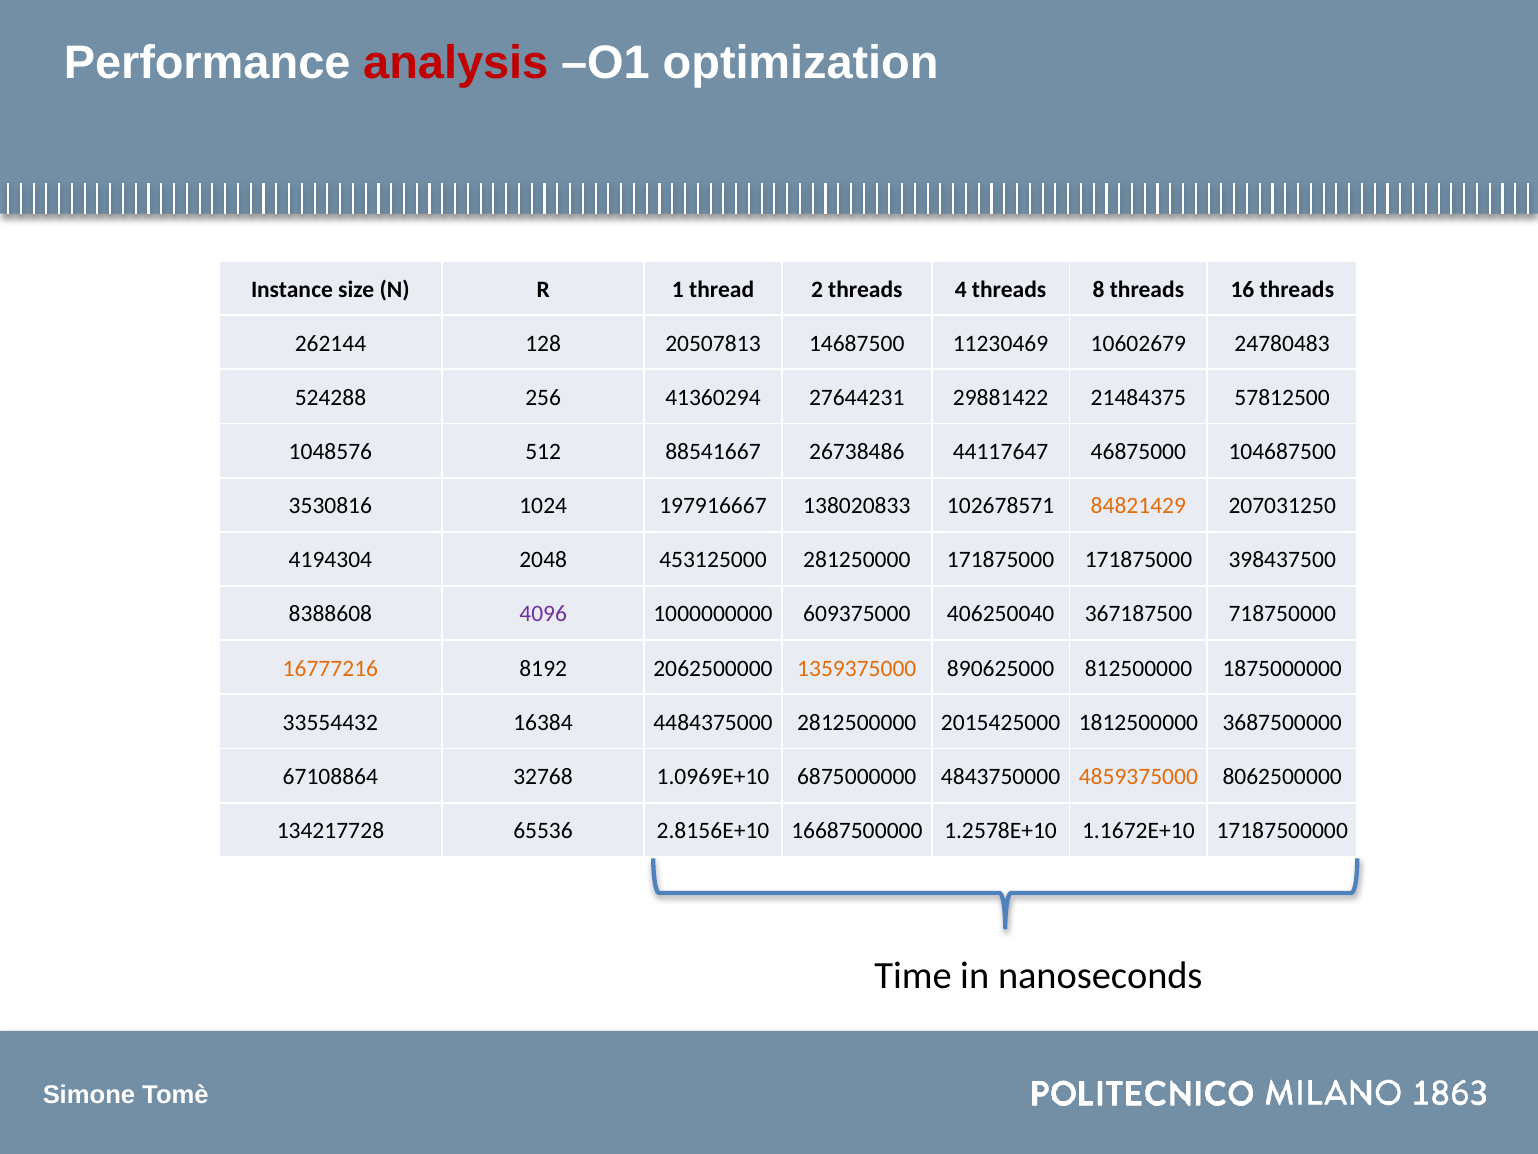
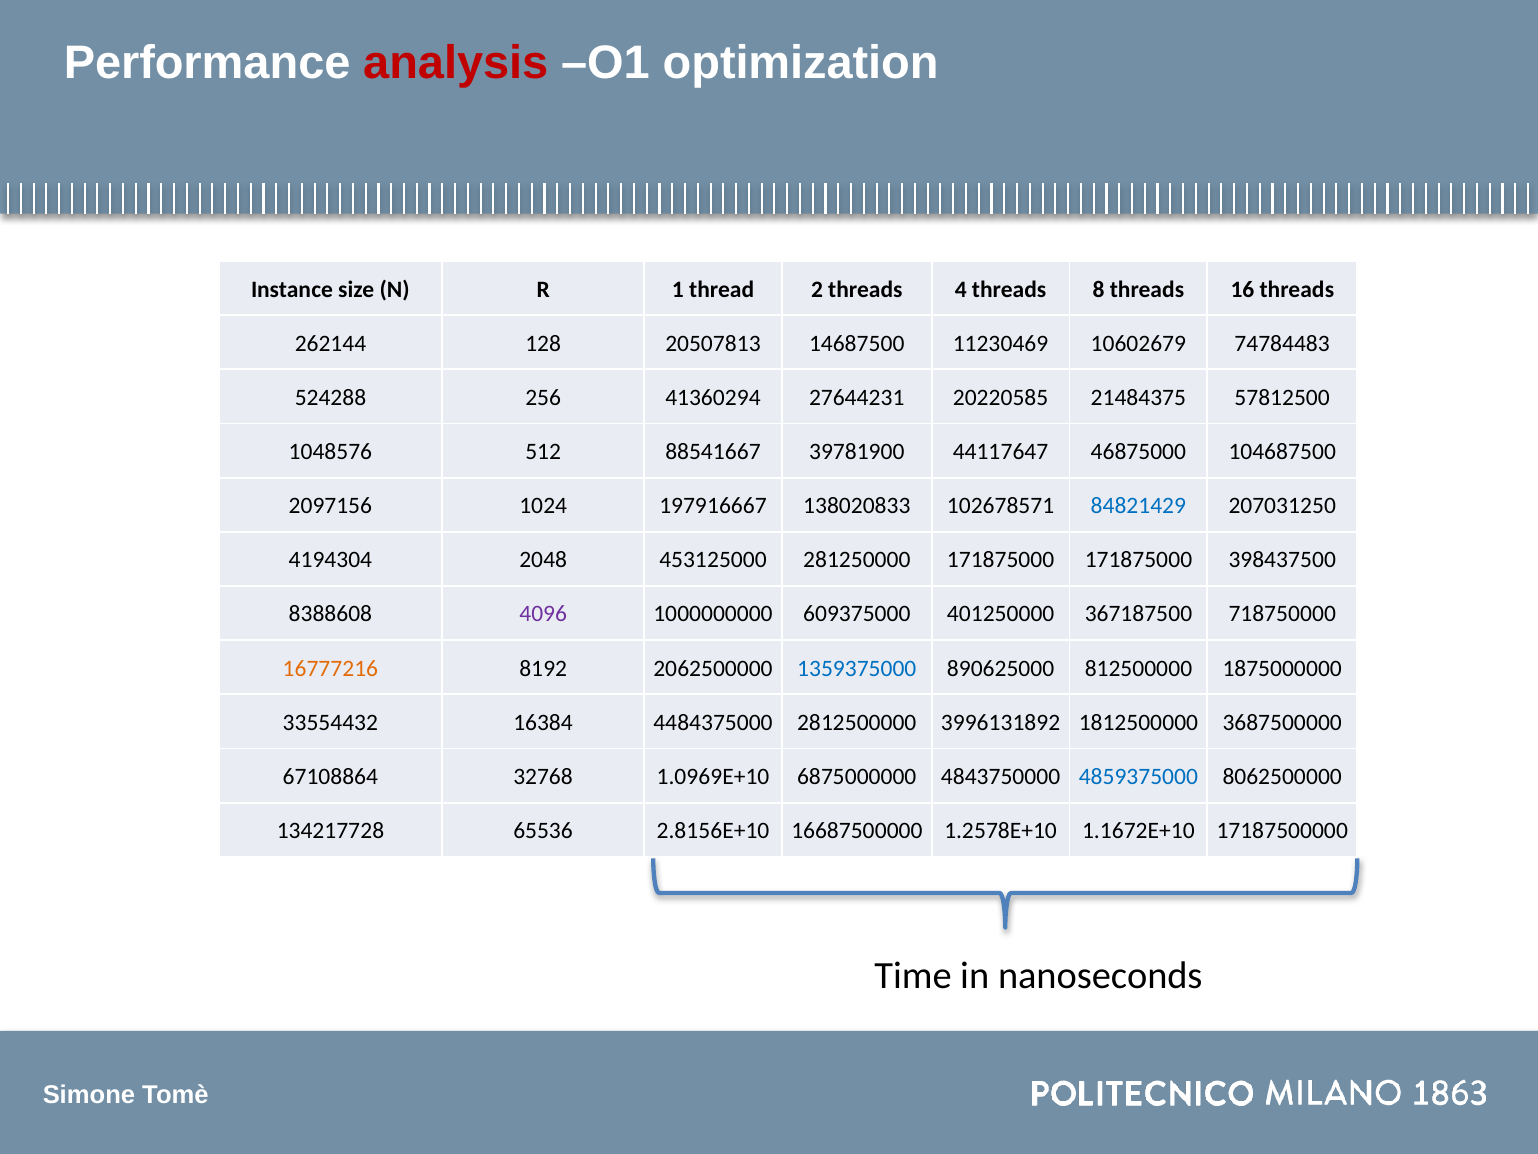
24780483: 24780483 -> 74784483 (1282, 343)
29881422: 29881422 -> 20220585 (1001, 397)
26738486: 26738486 -> 39781900 (857, 452)
3530816: 3530816 -> 2097156 (330, 506)
84821429 colour: orange -> blue (1138, 506)
406250040: 406250040 -> 401250000 (1001, 614)
1359375000 colour: orange -> blue (857, 668)
2015425000: 2015425000 -> 3996131892 (1001, 722)
4859375000 colour: orange -> blue (1138, 776)
